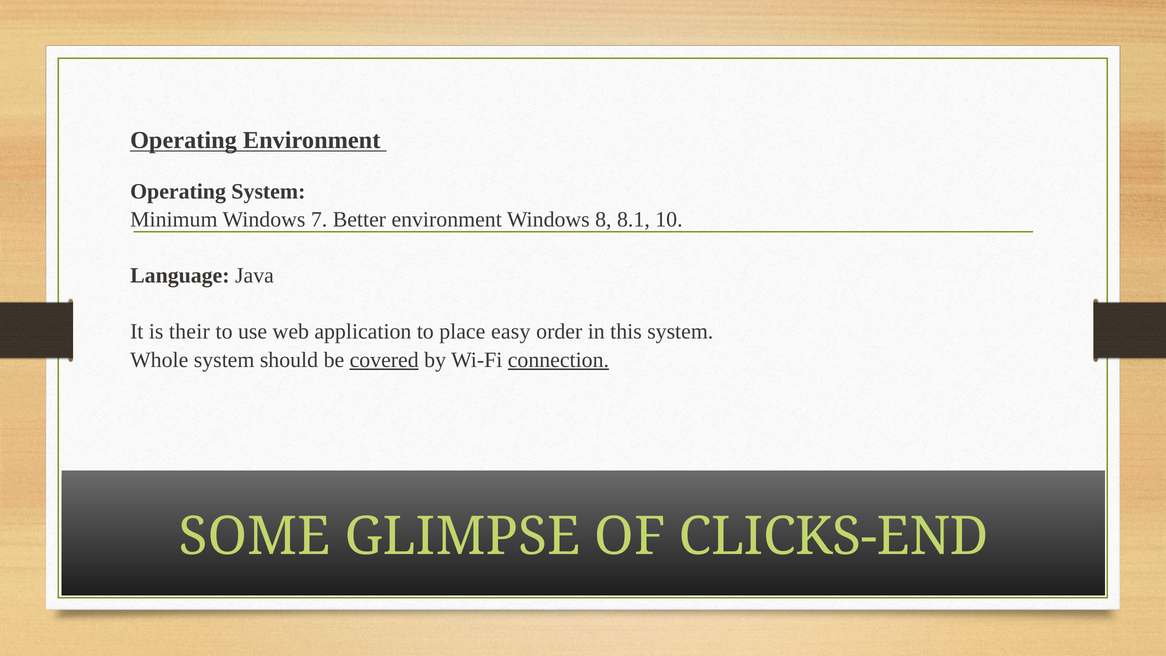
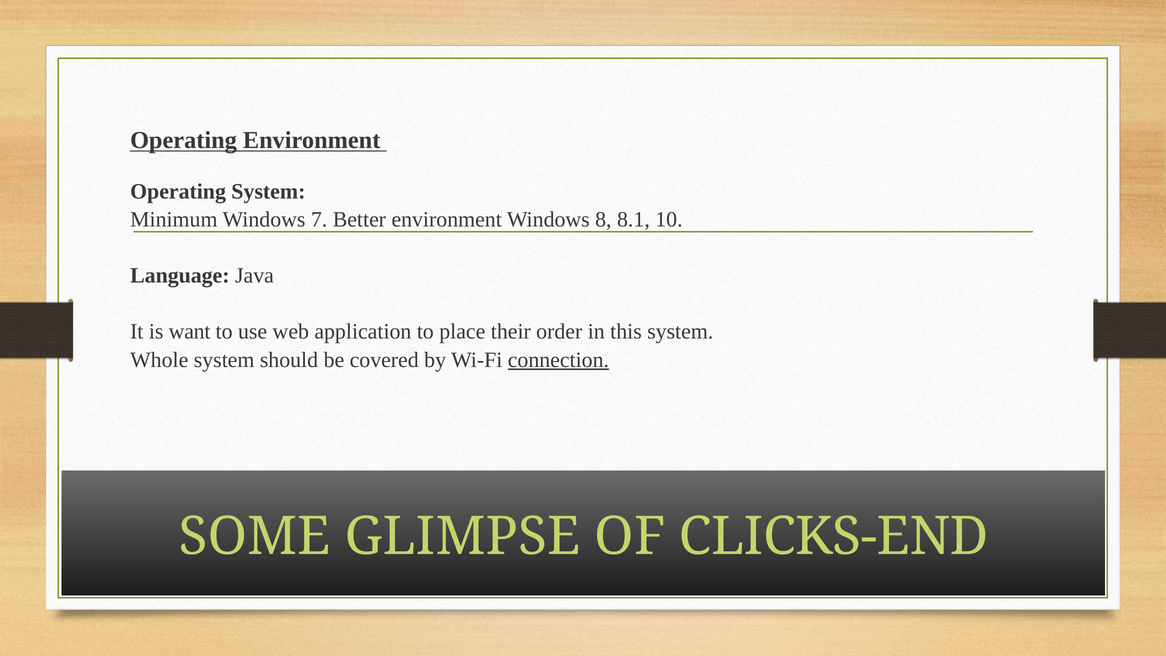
their: their -> want (190, 332)
easy: easy -> their (511, 332)
covered underline: present -> none (384, 360)
